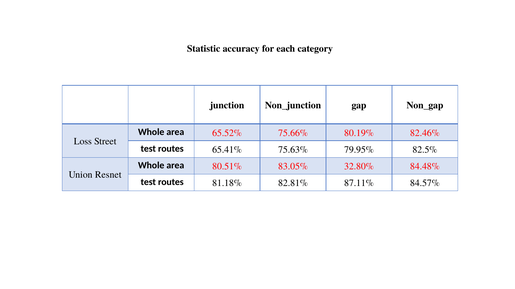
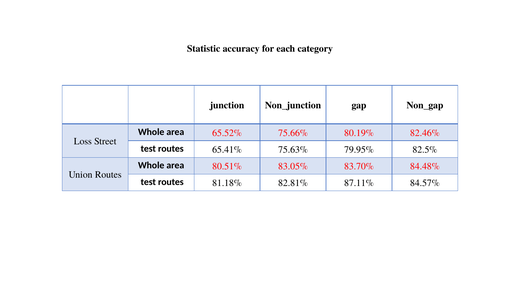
32.80%: 32.80% -> 83.70% (359, 167)
Union Resnet: Resnet -> Routes (108, 175)
